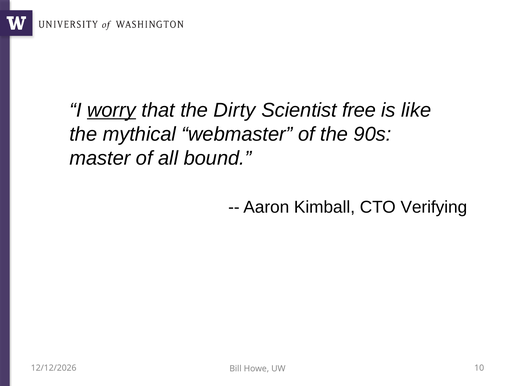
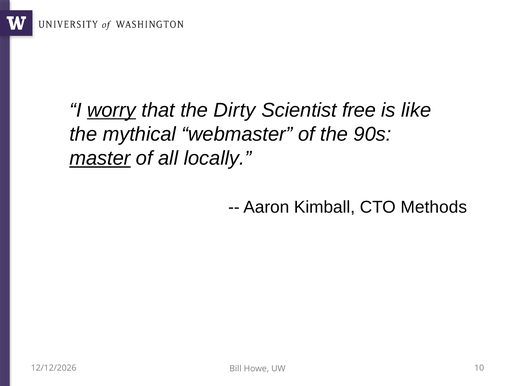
master underline: none -> present (100, 158)
bound: bound -> locally (218, 158)
Verifying: Verifying -> Methods (434, 207)
